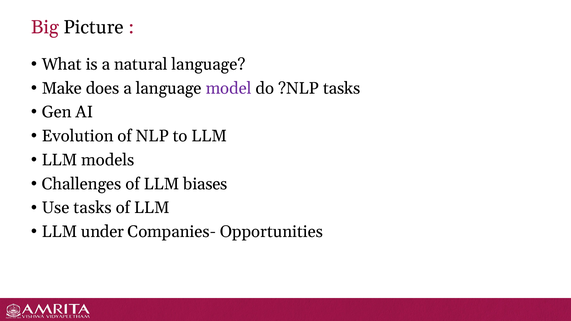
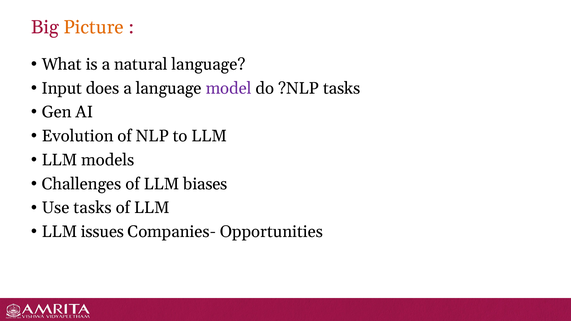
Picture colour: black -> orange (93, 27)
Make: Make -> Input (62, 88)
under: under -> issues (103, 232)
